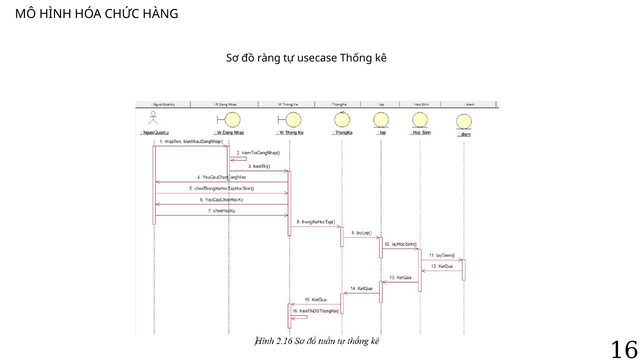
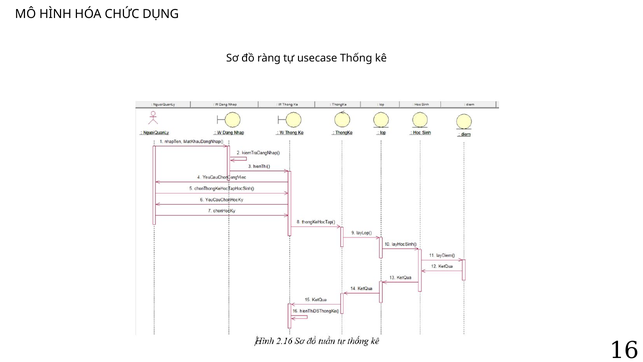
HÀNG: HÀNG -> DỤNG (161, 14)
